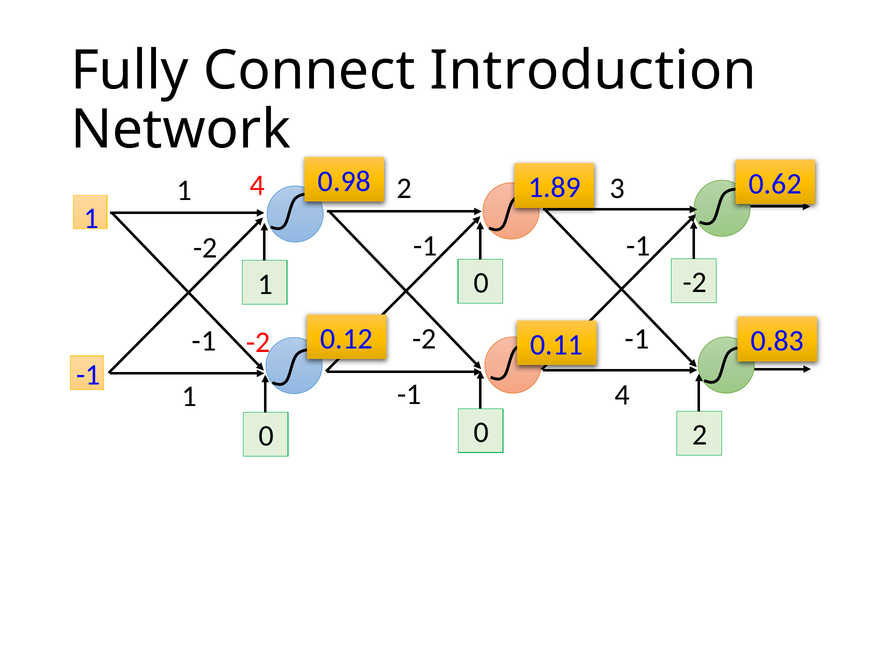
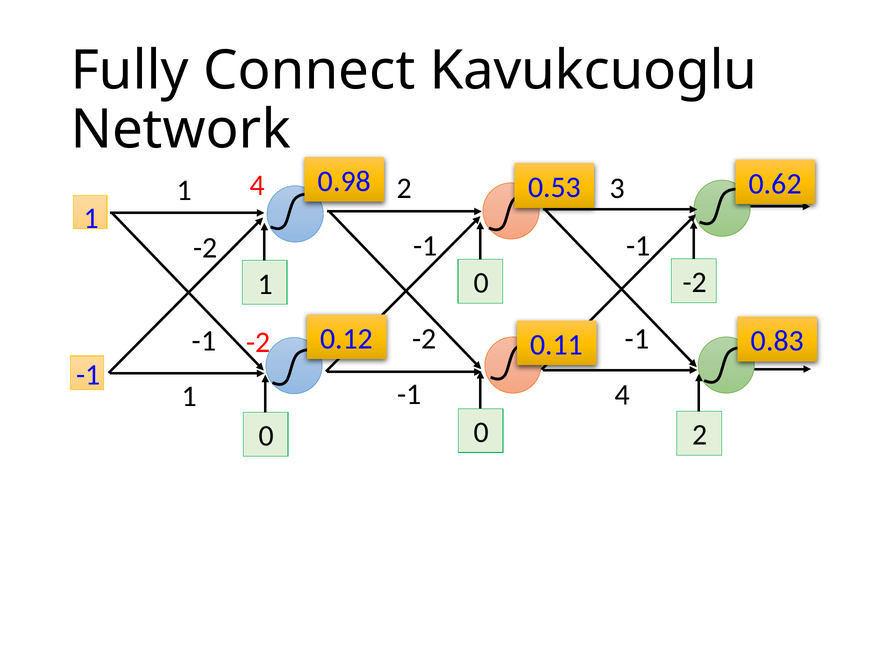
Introduction: Introduction -> Kavukcuoglu (593, 71)
1.89: 1.89 -> 0.53 (554, 188)
